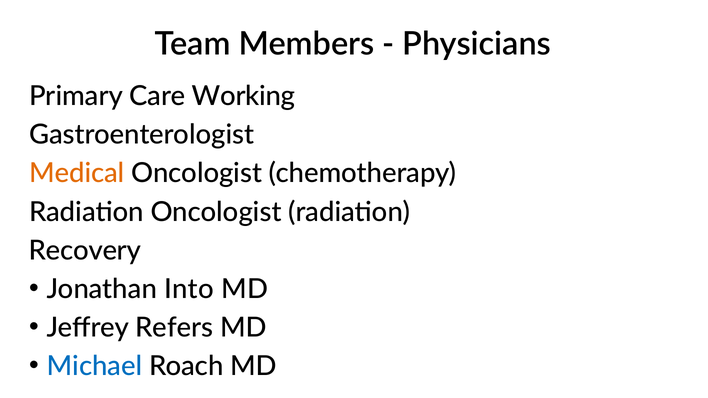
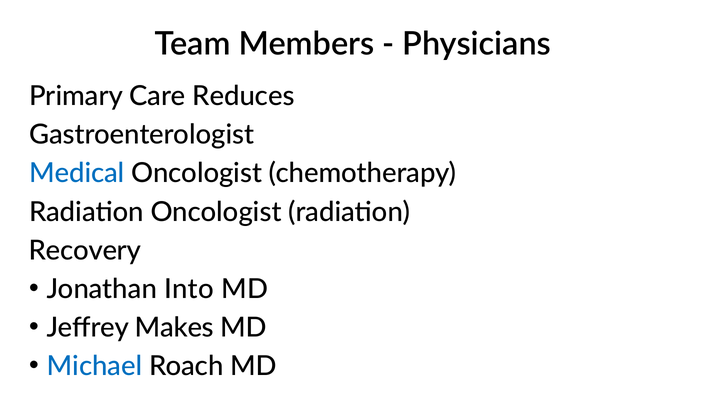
Working: Working -> Reduces (243, 96)
Medical colour: orange -> blue (77, 174)
Refers: Refers -> Makes (174, 328)
